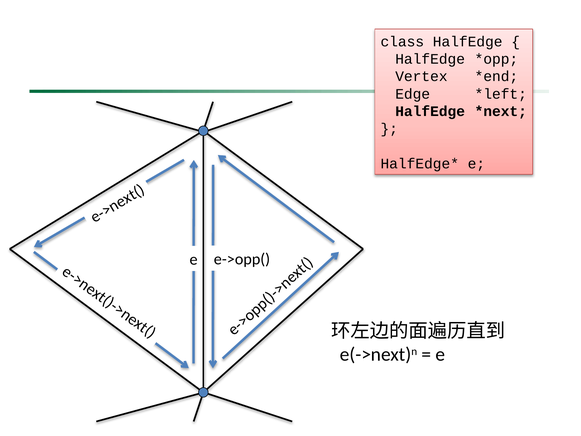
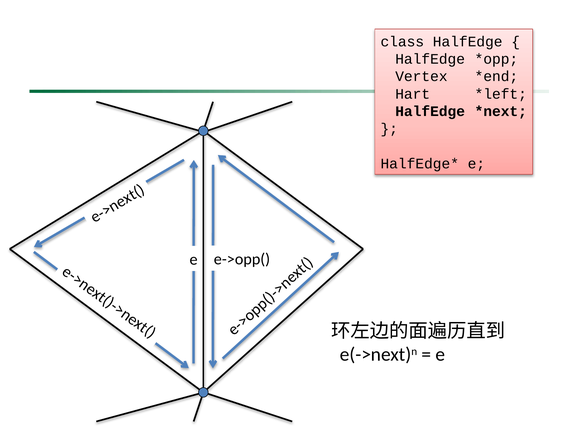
Edge: Edge -> Hart (413, 94)
